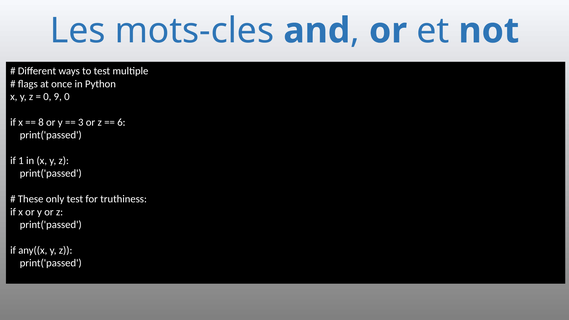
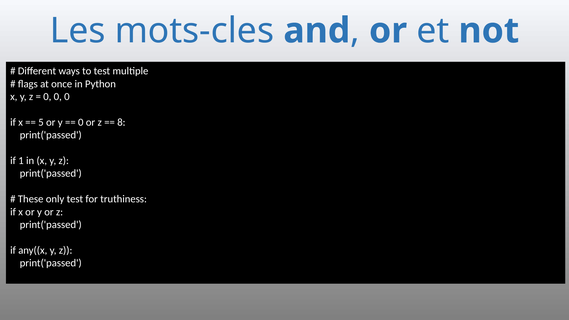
9: 9 -> 0 (58, 97)
8: 8 -> 5 (41, 122)
3: 3 -> 0 (81, 122)
6: 6 -> 8 (121, 122)
